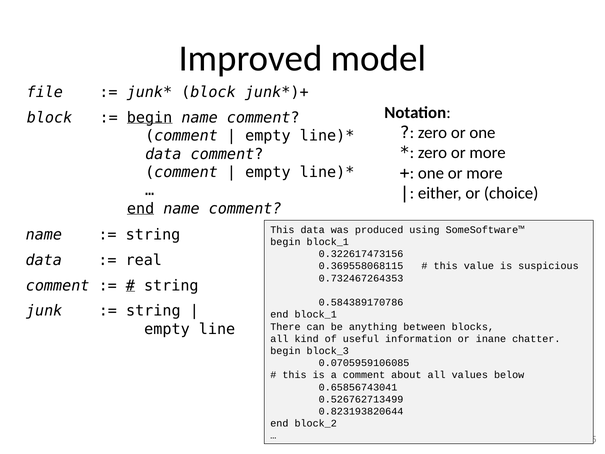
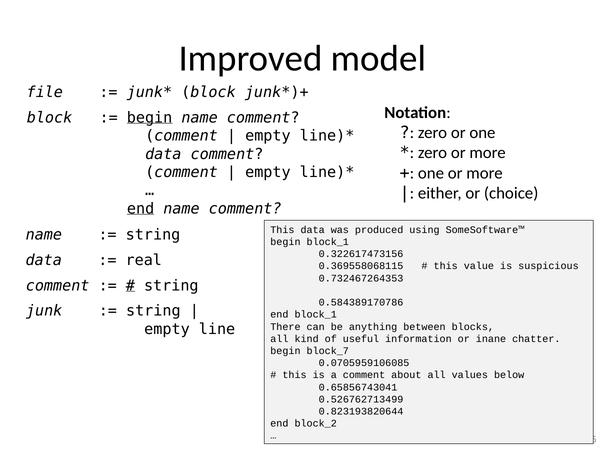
block_3: block_3 -> block_7 (328, 351)
